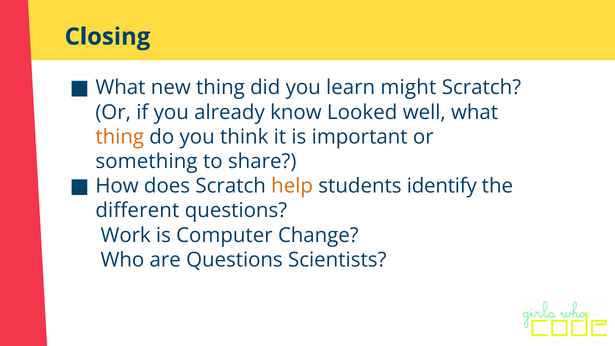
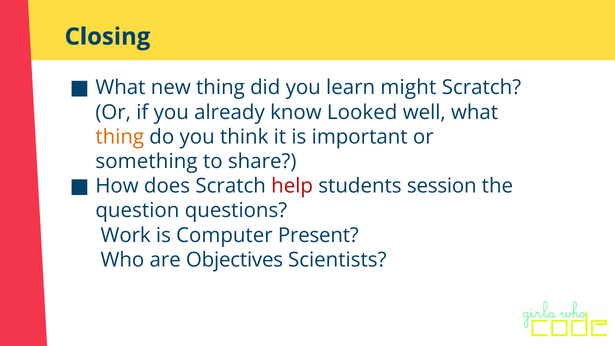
help colour: orange -> red (292, 186)
identify: identify -> session (442, 186)
different: different -> question (137, 211)
Change: Change -> Present (318, 235)
are Questions: Questions -> Objectives (235, 260)
